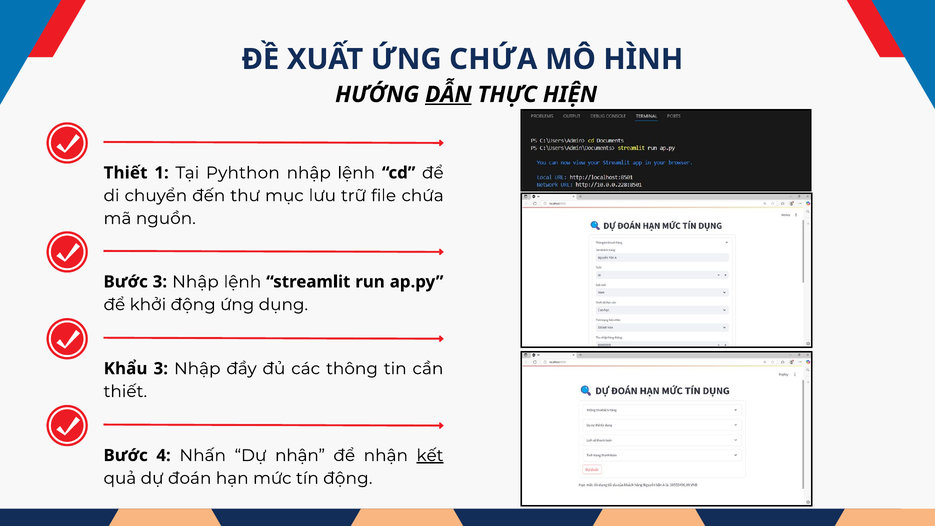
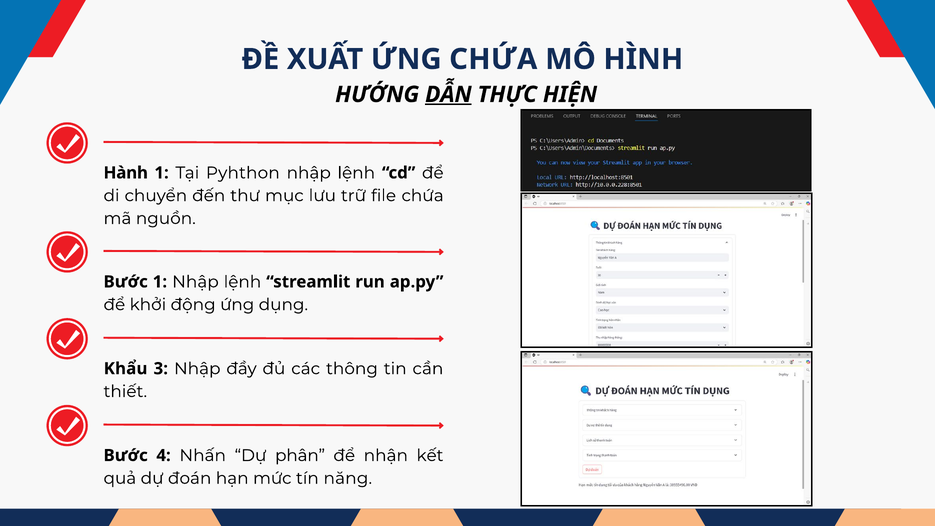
Thiết: Thiết -> Hành (126, 173)
Bước 3: 3 -> 1 (160, 282)
Dự nhận: nhận -> phân (300, 455)
kết underline: present -> none (430, 455)
tín động: động -> năng (348, 478)
